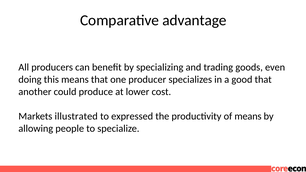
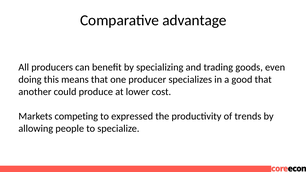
illustrated: illustrated -> competing (76, 116)
of means: means -> trends (248, 116)
